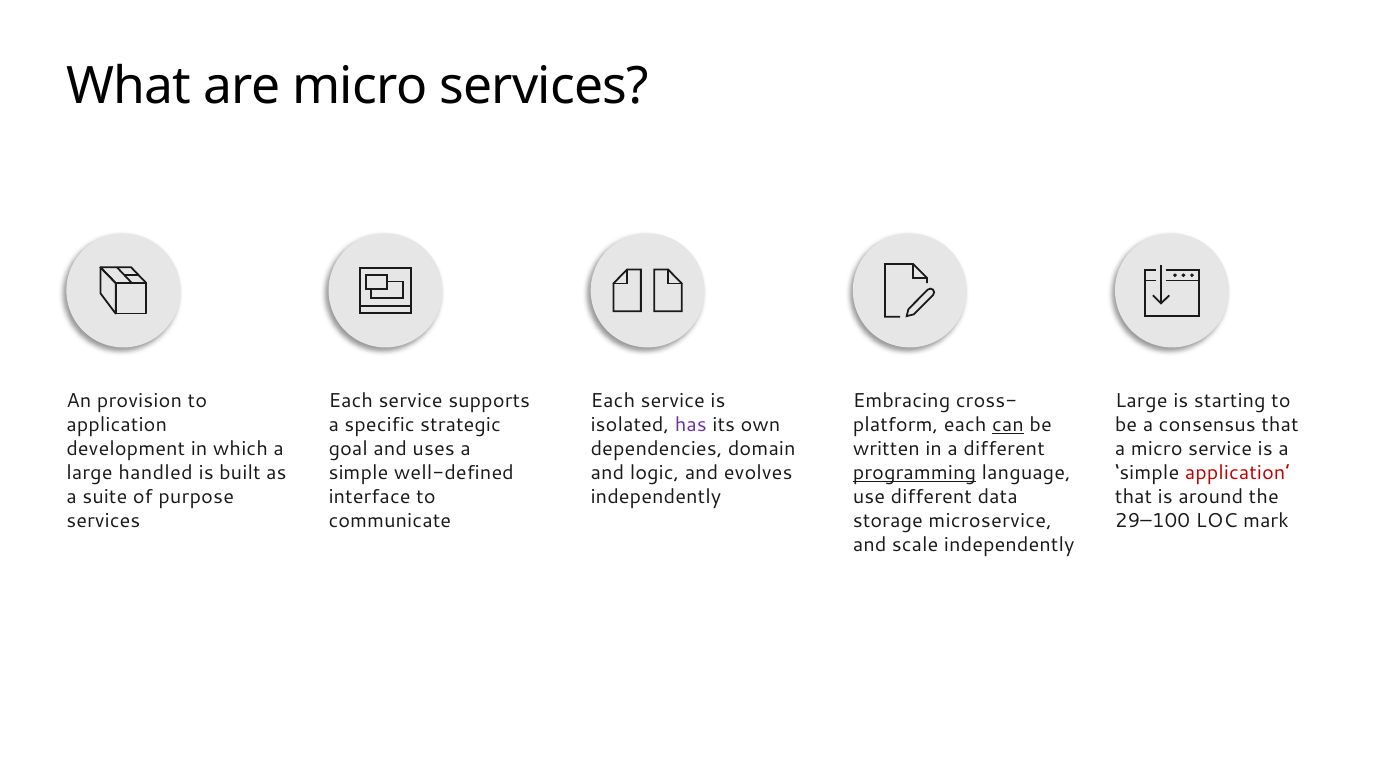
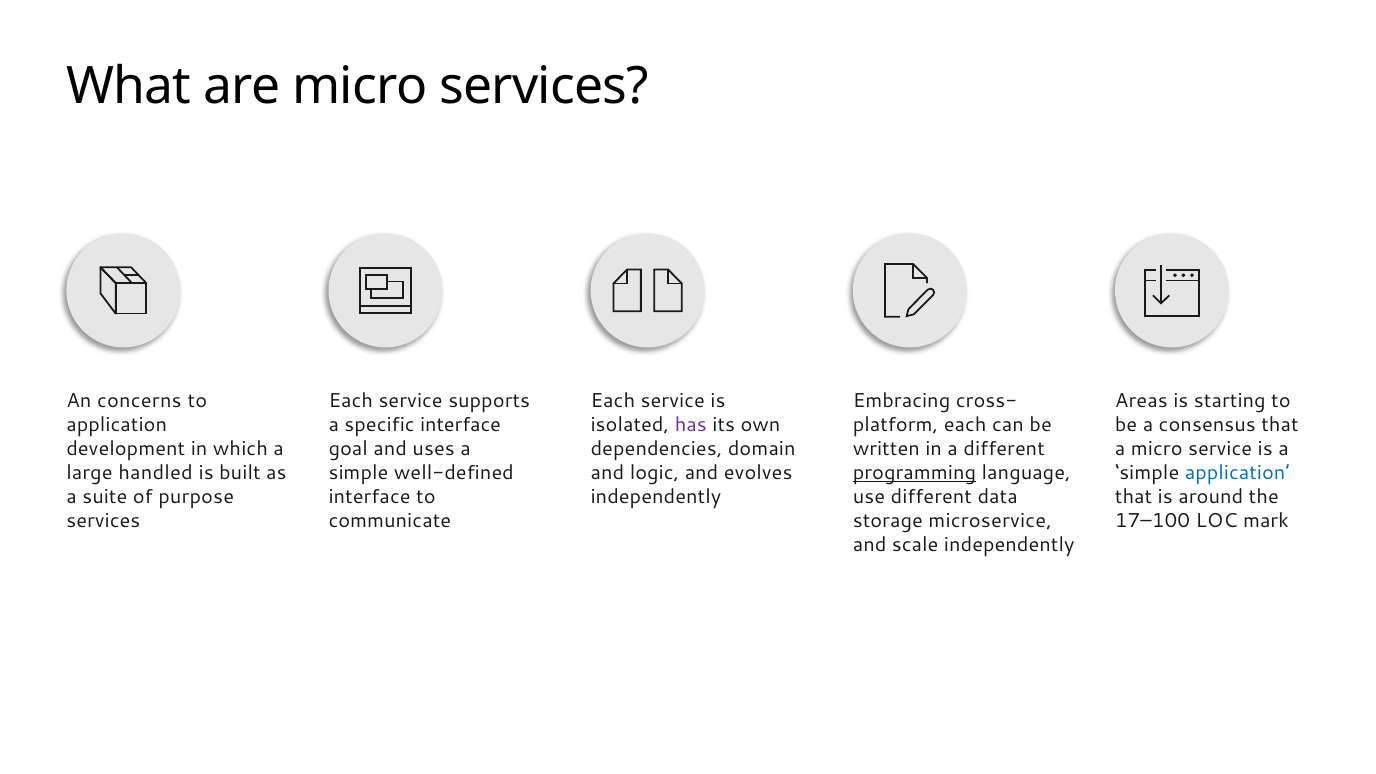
provision: provision -> concerns (139, 400)
Large: Large -> Areas (1141, 400)
specific strategic: strategic -> interface (461, 424)
can underline: present -> none (1008, 425)
application colour: red -> blue (1237, 473)
29–100: 29–100 -> 17–100 (1153, 521)
